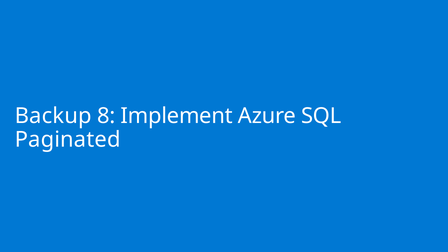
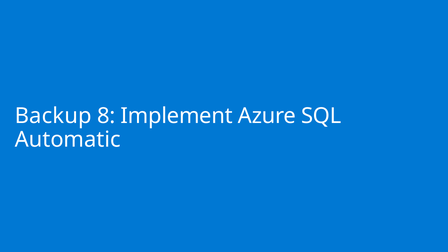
Paginated: Paginated -> Automatic (68, 140)
